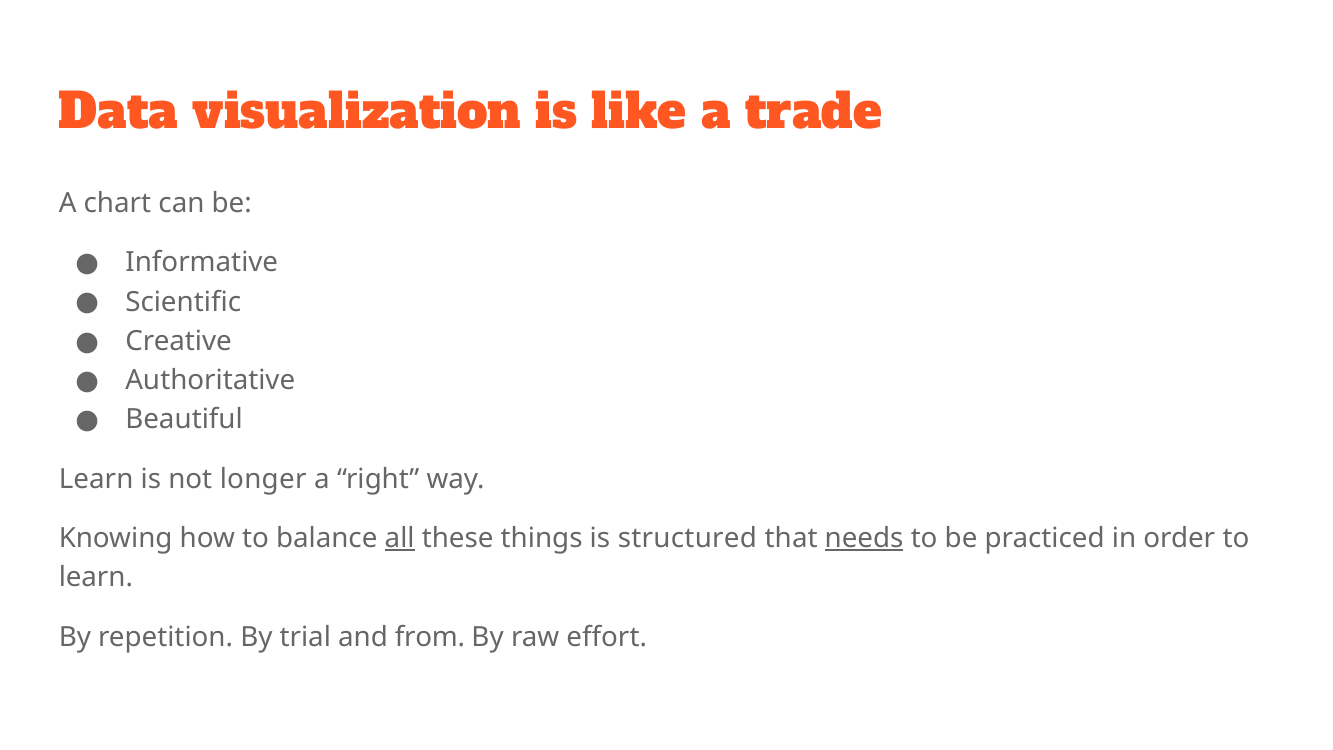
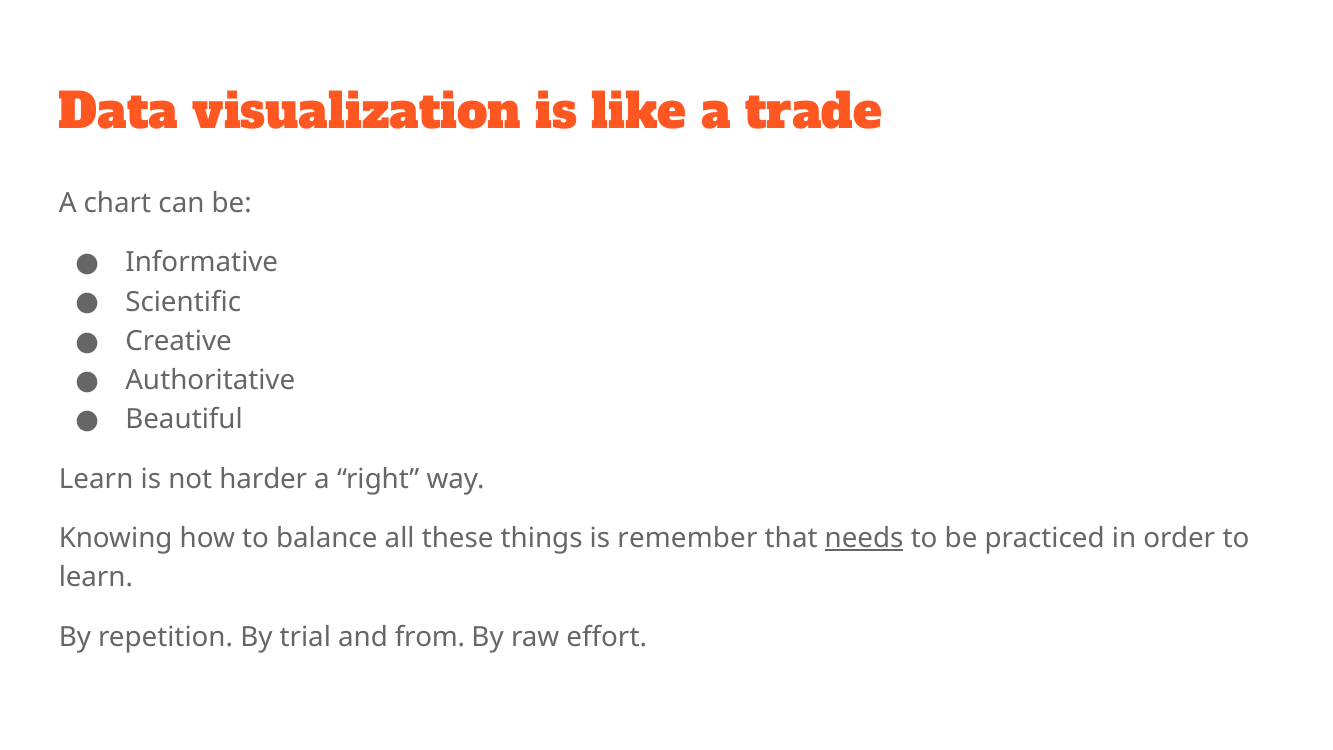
longer: longer -> harder (263, 479)
all underline: present -> none (400, 538)
structured: structured -> remember (687, 538)
